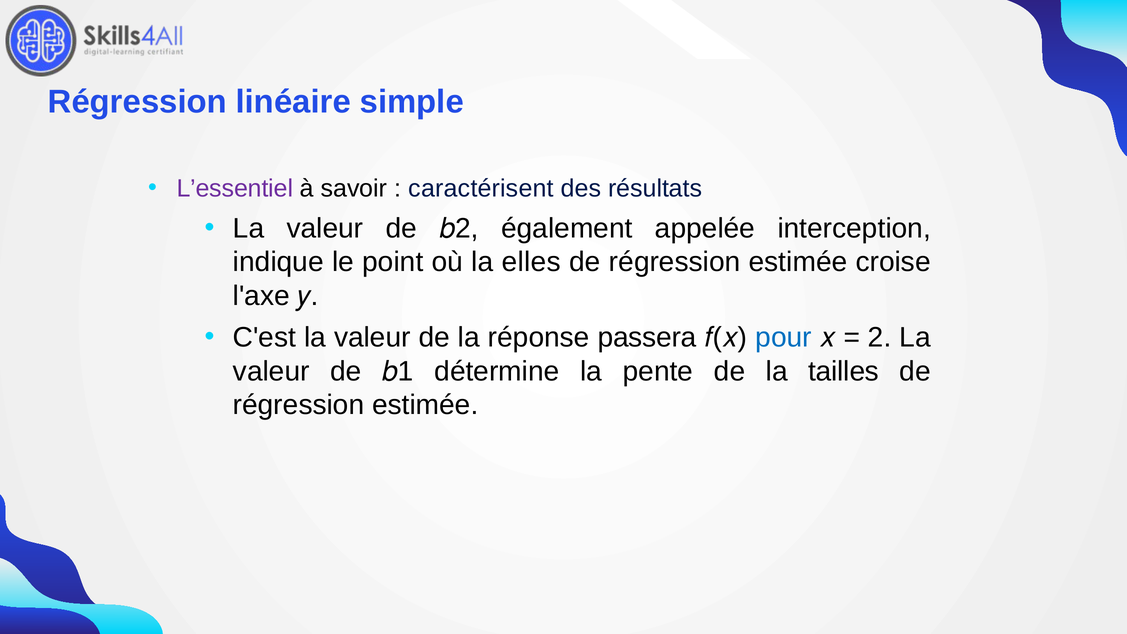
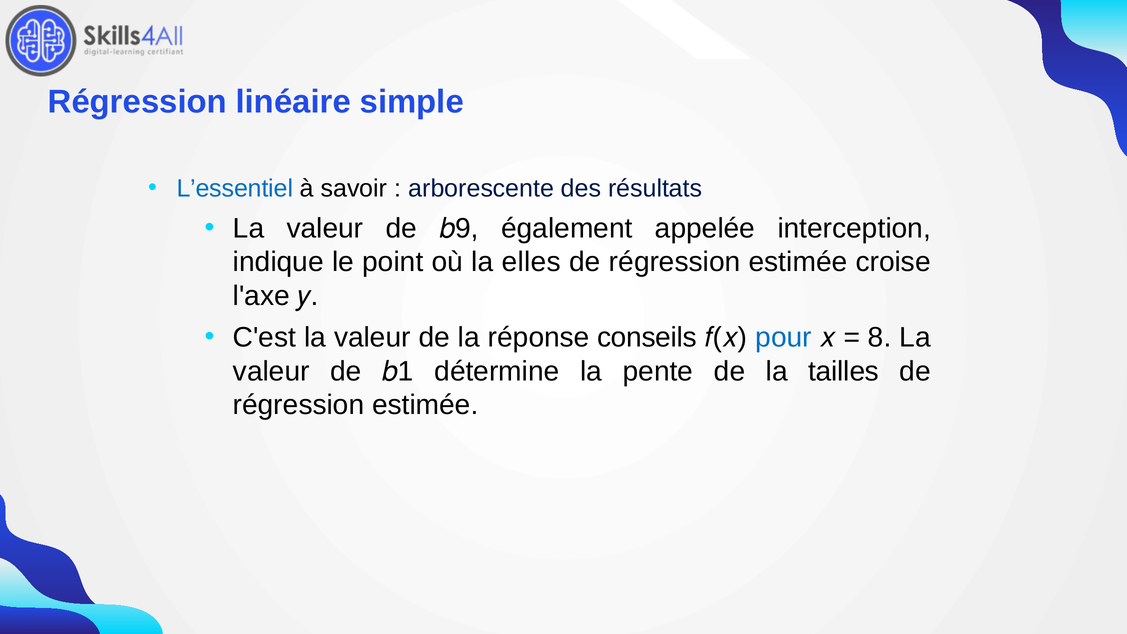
L’essentiel colour: purple -> blue (235, 188)
caractérisent: caractérisent -> arborescente (481, 188)
de 2: 2 -> 9 (467, 228)
passera: passera -> conseils (647, 337)
2: 2 -> 8 (880, 337)
